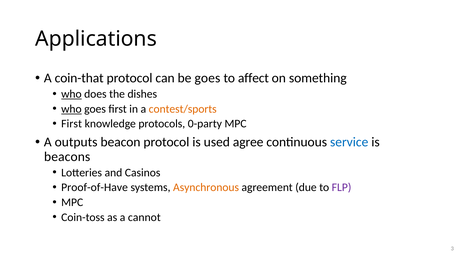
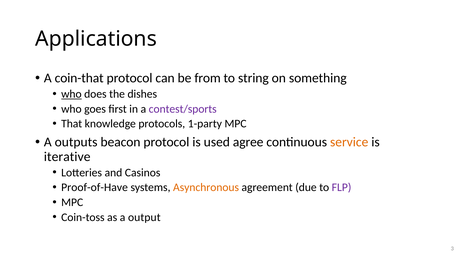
be goes: goes -> from (208, 78)
affect: affect -> string (253, 78)
who underline: present -> none (71, 109)
contest/sports colour: orange -> purple (183, 109)
First: First -> That (72, 124)
0-party: 0-party -> 1-party (205, 124)
service colour: blue -> orange (349, 142)
beacons: beacons -> iterative (67, 157)
cannot: cannot -> output (144, 217)
